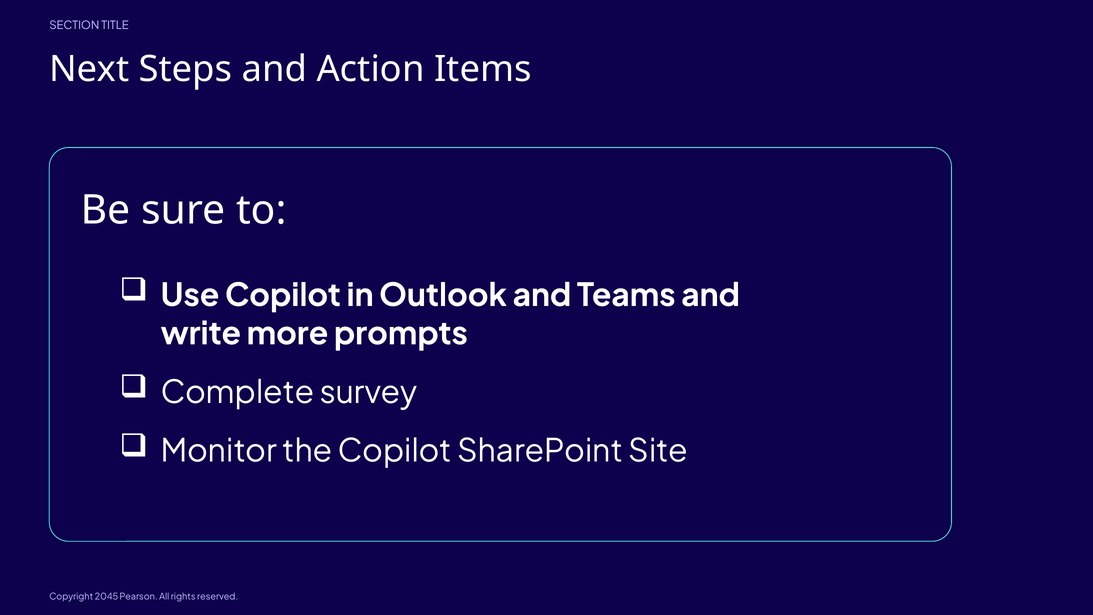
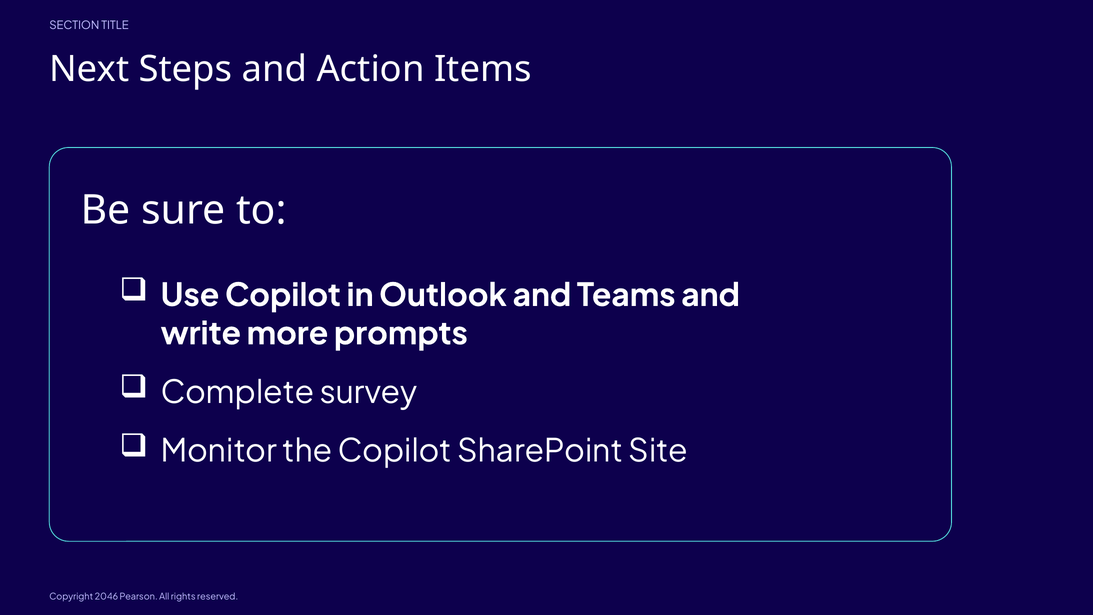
2045: 2045 -> 2046 (106, 597)
